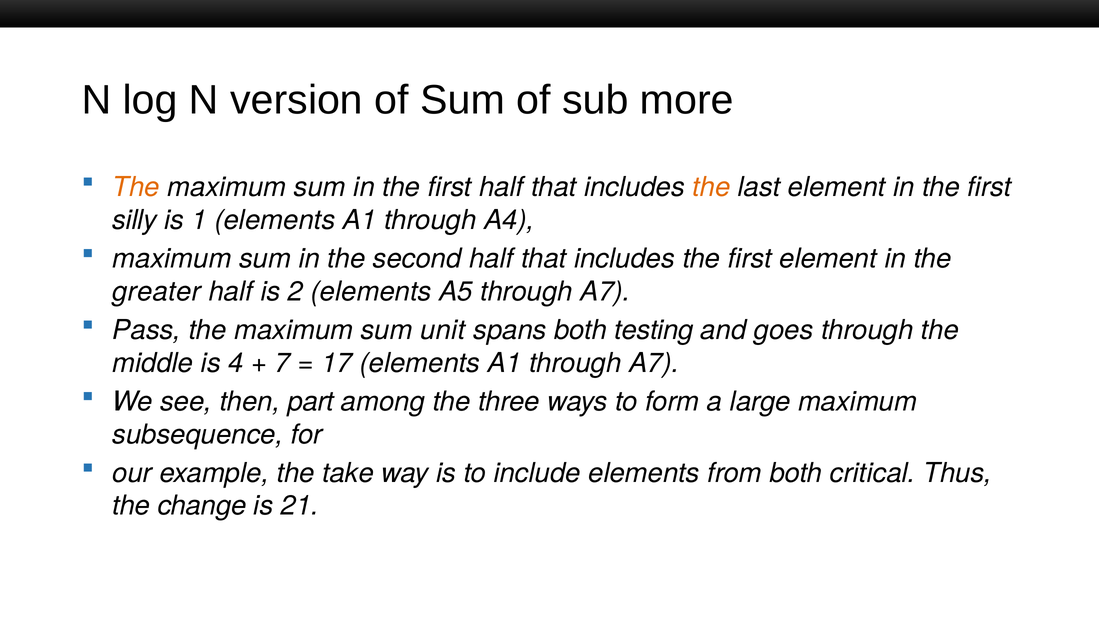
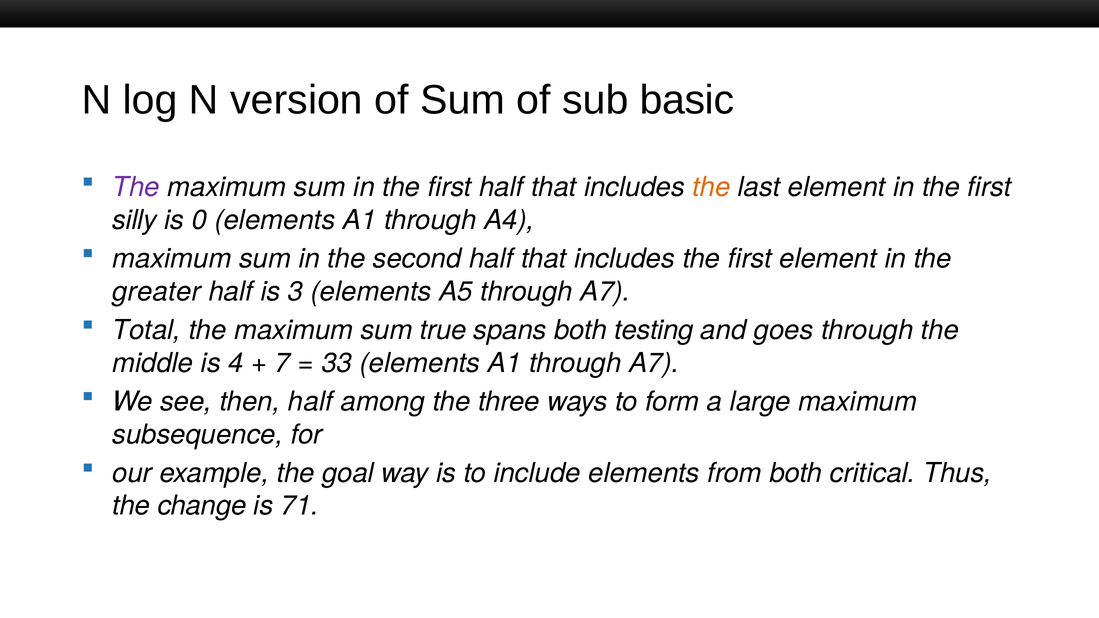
more: more -> basic (687, 100)
The colour: orange -> purple (136, 187)
1: 1 -> 0 (199, 220)
2: 2 -> 3 (296, 292)
Pass: Pass -> Total (147, 330)
unit: unit -> true (443, 330)
17: 17 -> 33 (337, 363)
then part: part -> half (311, 402)
take: take -> goal (348, 473)
21: 21 -> 71 (300, 506)
